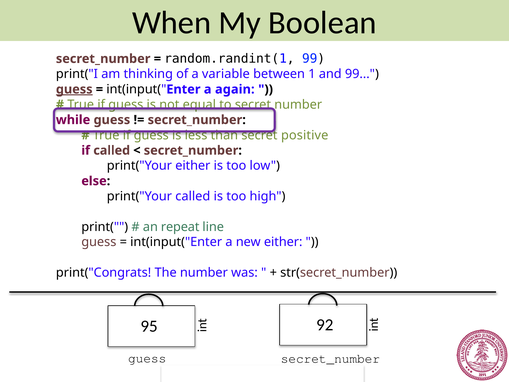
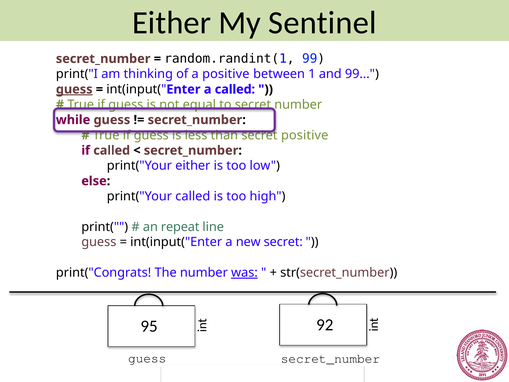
When: When -> Either (172, 23)
Boolean: Boolean -> Sentinel (322, 23)
a variable: variable -> positive (226, 74)
a again: again -> called (235, 89)
new either: either -> secret (283, 242)
was underline: none -> present (244, 273)
